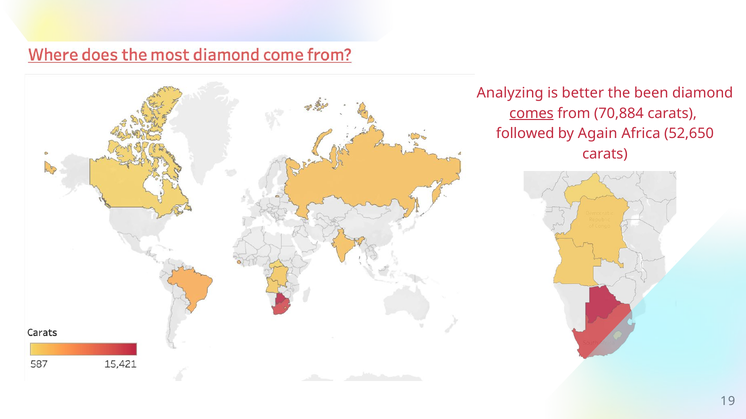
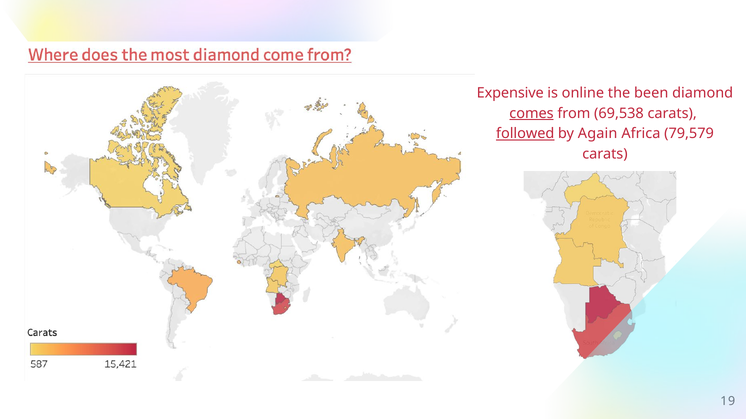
Analyzing: Analyzing -> Expensive (510, 93)
better: better -> online (583, 93)
70,884: 70,884 -> 69,538 (619, 114)
followed underline: none -> present (525, 134)
52,650: 52,650 -> 79,579 (689, 134)
